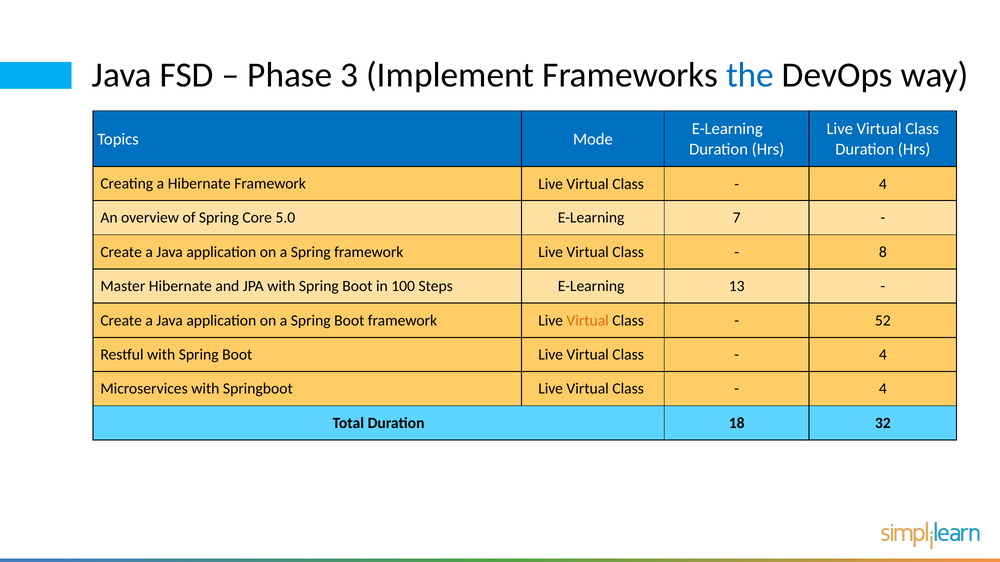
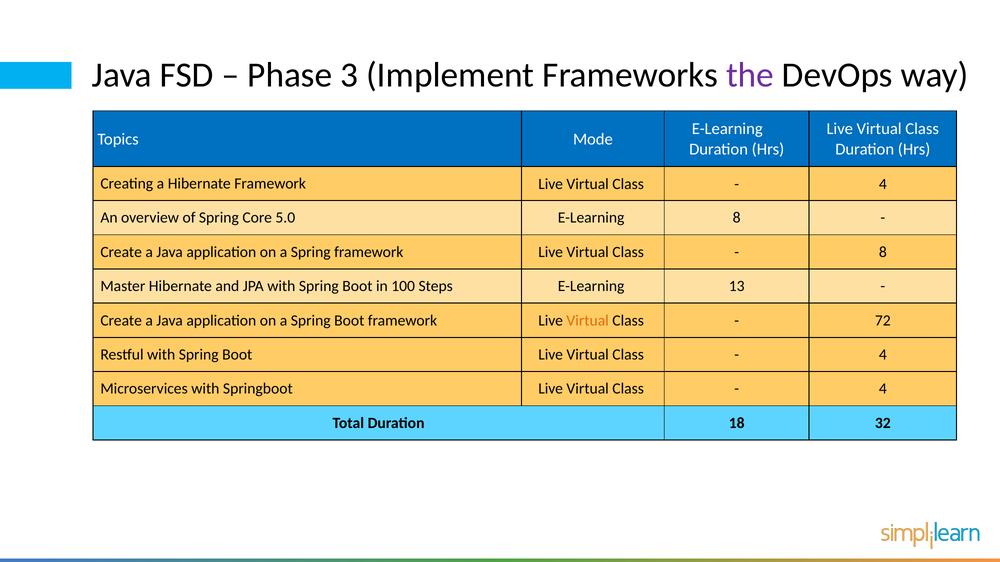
the colour: blue -> purple (750, 75)
E-Learning 7: 7 -> 8 (737, 218)
52: 52 -> 72 (883, 321)
